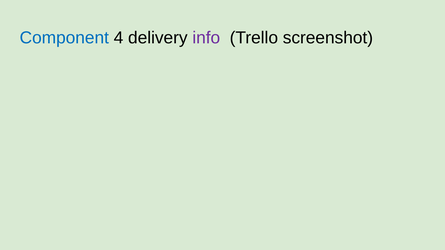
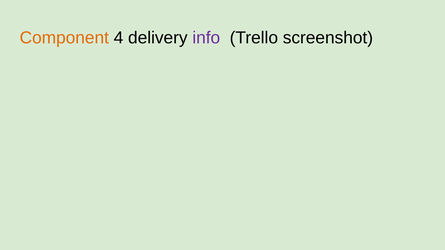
Component colour: blue -> orange (64, 38)
